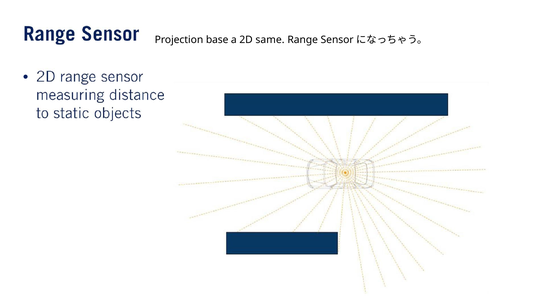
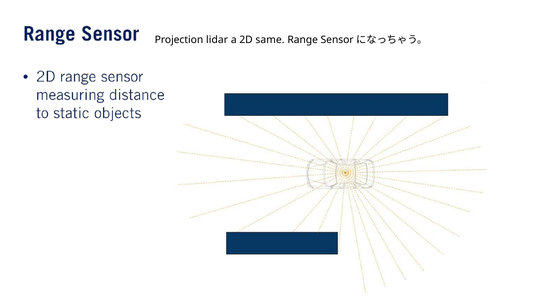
base: base -> lidar (217, 40)
